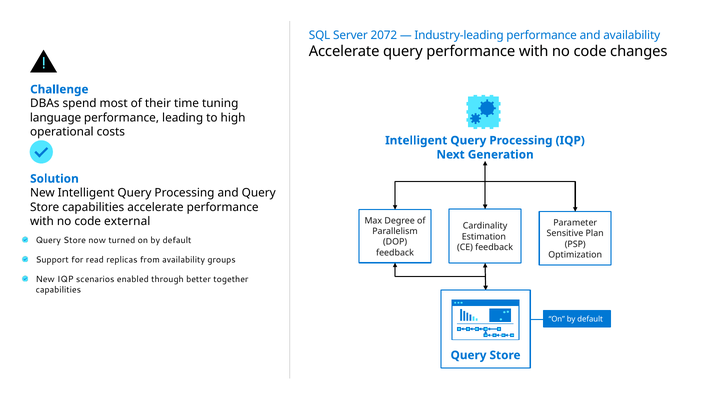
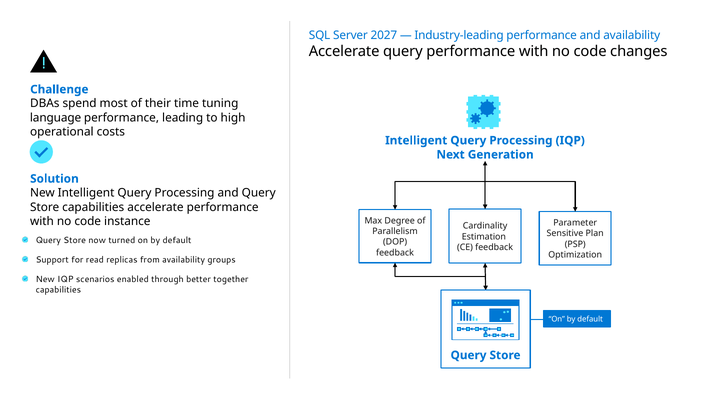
2072: 2072 -> 2027 (384, 35)
external: external -> instance (127, 221)
